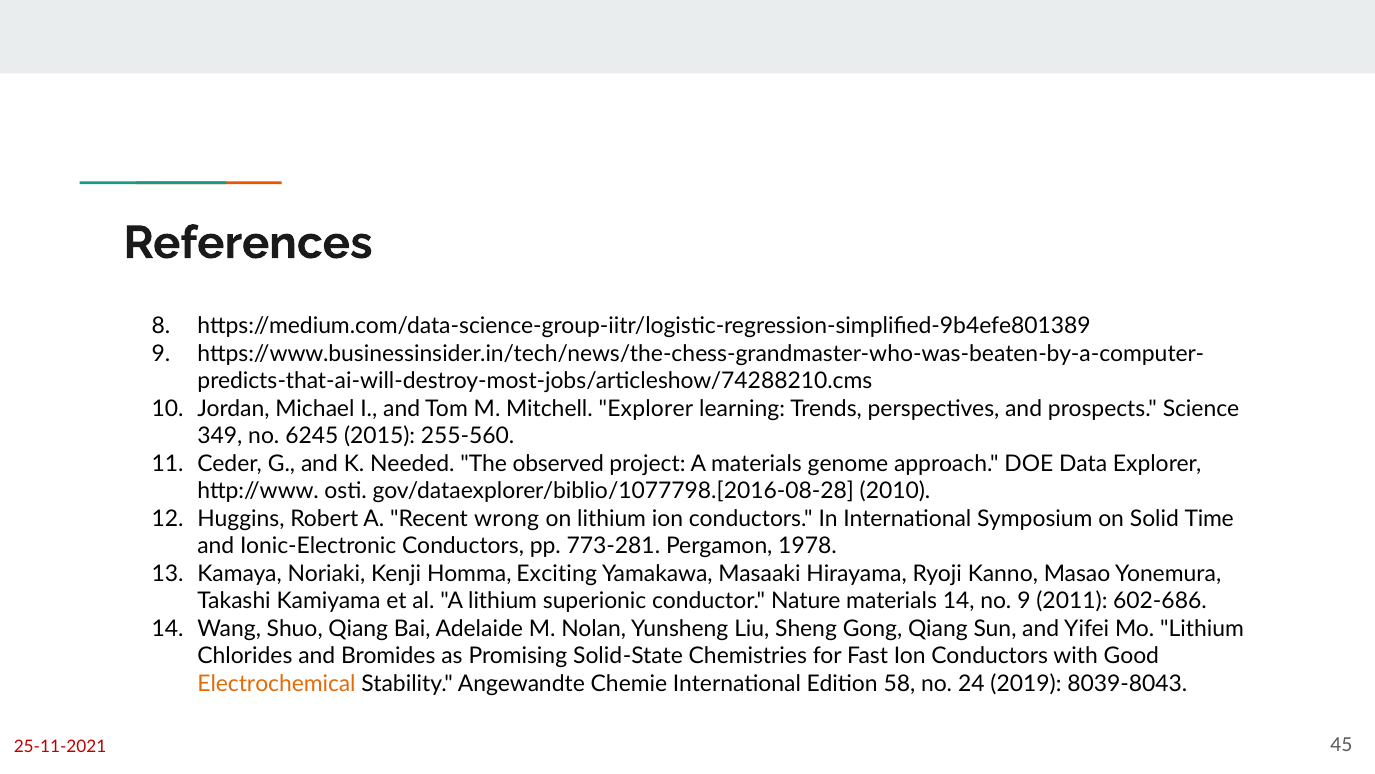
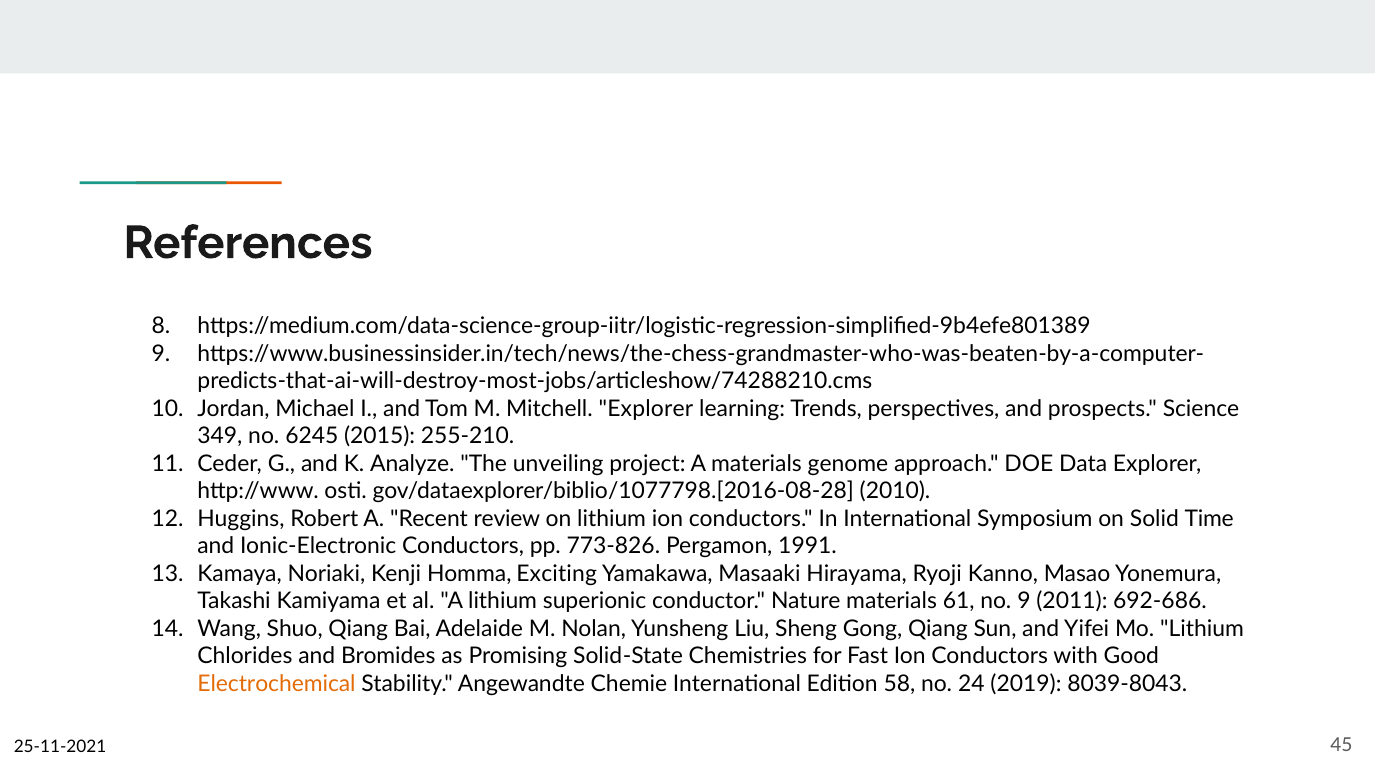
255-560: 255-560 -> 255-210 (468, 436)
Needed: Needed -> Analyze (412, 463)
observed: observed -> unveiling (558, 463)
wrong: wrong -> review (507, 518)
773-281: 773-281 -> 773-826 (613, 546)
1978: 1978 -> 1991 (808, 546)
materials 14: 14 -> 61 (959, 601)
602-686: 602-686 -> 692-686 (1160, 601)
25-11-2021 colour: red -> black (60, 747)
